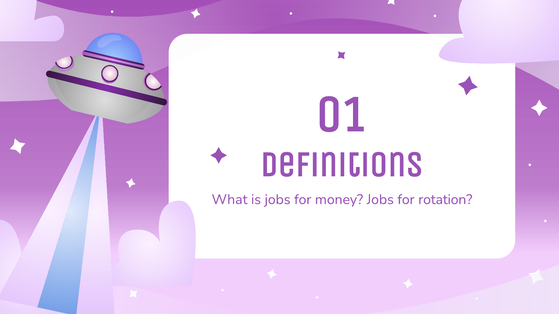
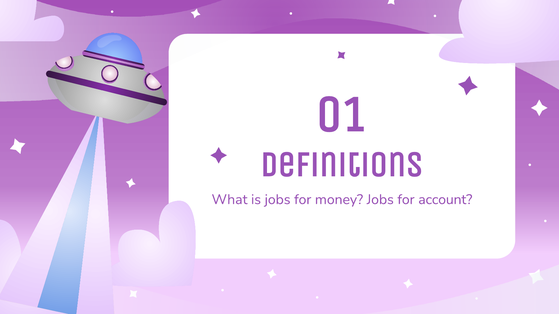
rotation: rotation -> account (445, 200)
